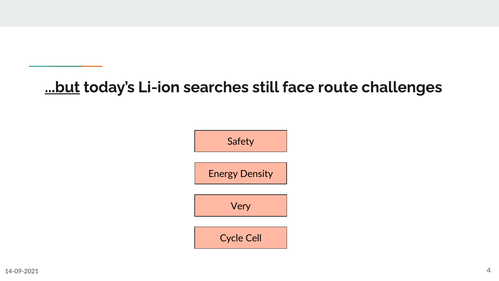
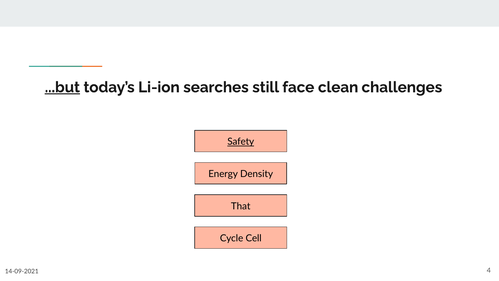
route: route -> clean (338, 87)
Safety underline: none -> present (241, 142)
Very: Very -> That (241, 206)
